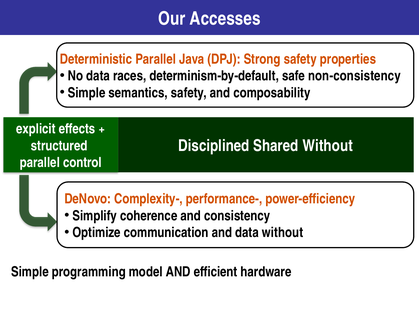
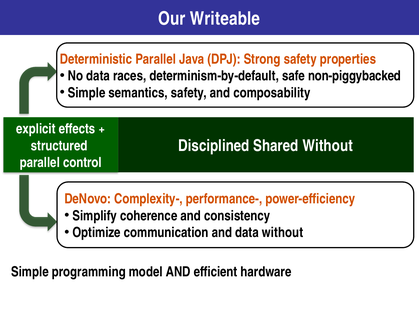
Accesses: Accesses -> Writeable (225, 19)
non-consistency: non-consistency -> non-piggybacked (355, 76)
